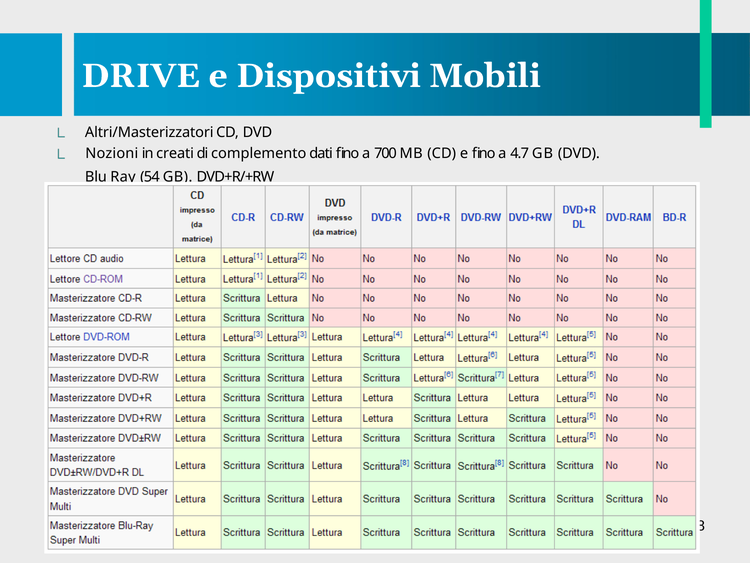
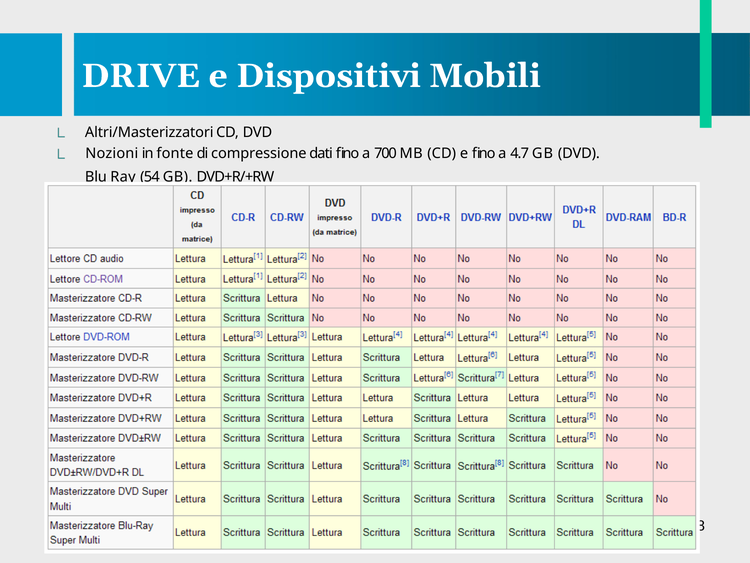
creati: creati -> fonte (175, 153)
complemento: complemento -> compressione (259, 153)
